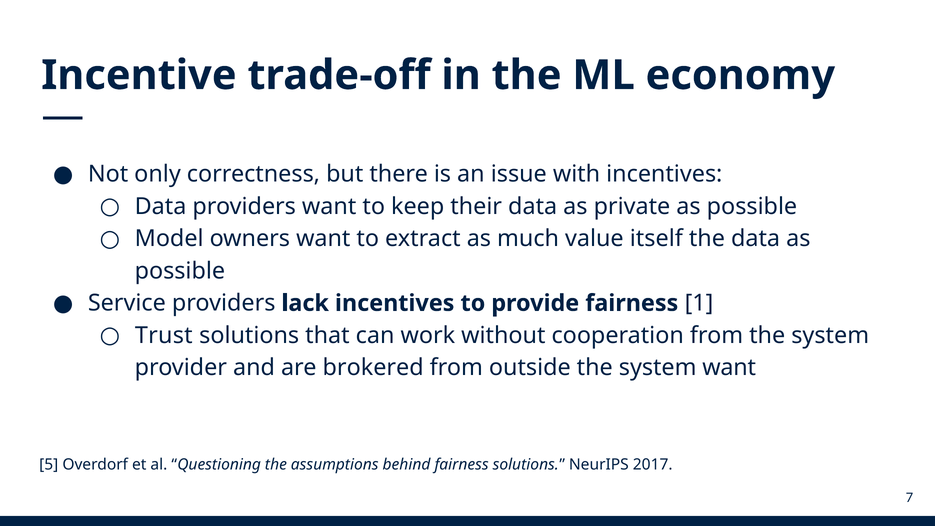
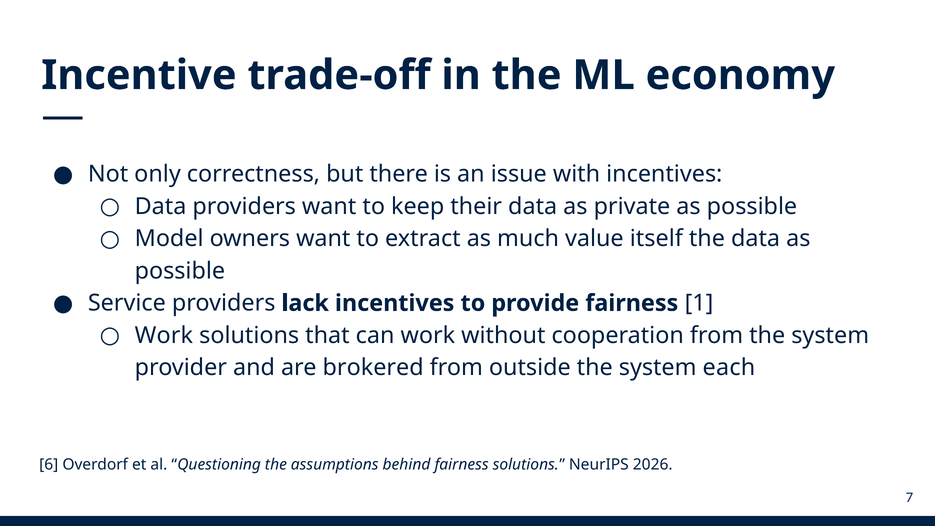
Trust: Trust -> Work (164, 335)
system want: want -> each (729, 368)
5: 5 -> 6 (49, 465)
2017: 2017 -> 2026 (653, 465)
